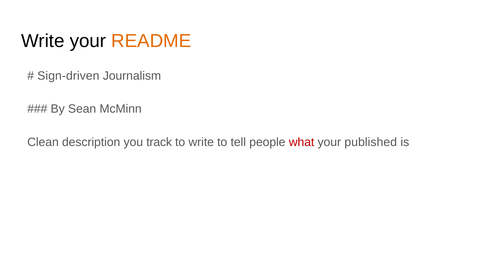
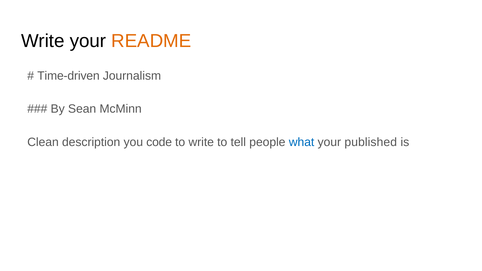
Sign-driven: Sign-driven -> Time-driven (68, 76)
track: track -> code (159, 142)
what colour: red -> blue (302, 142)
